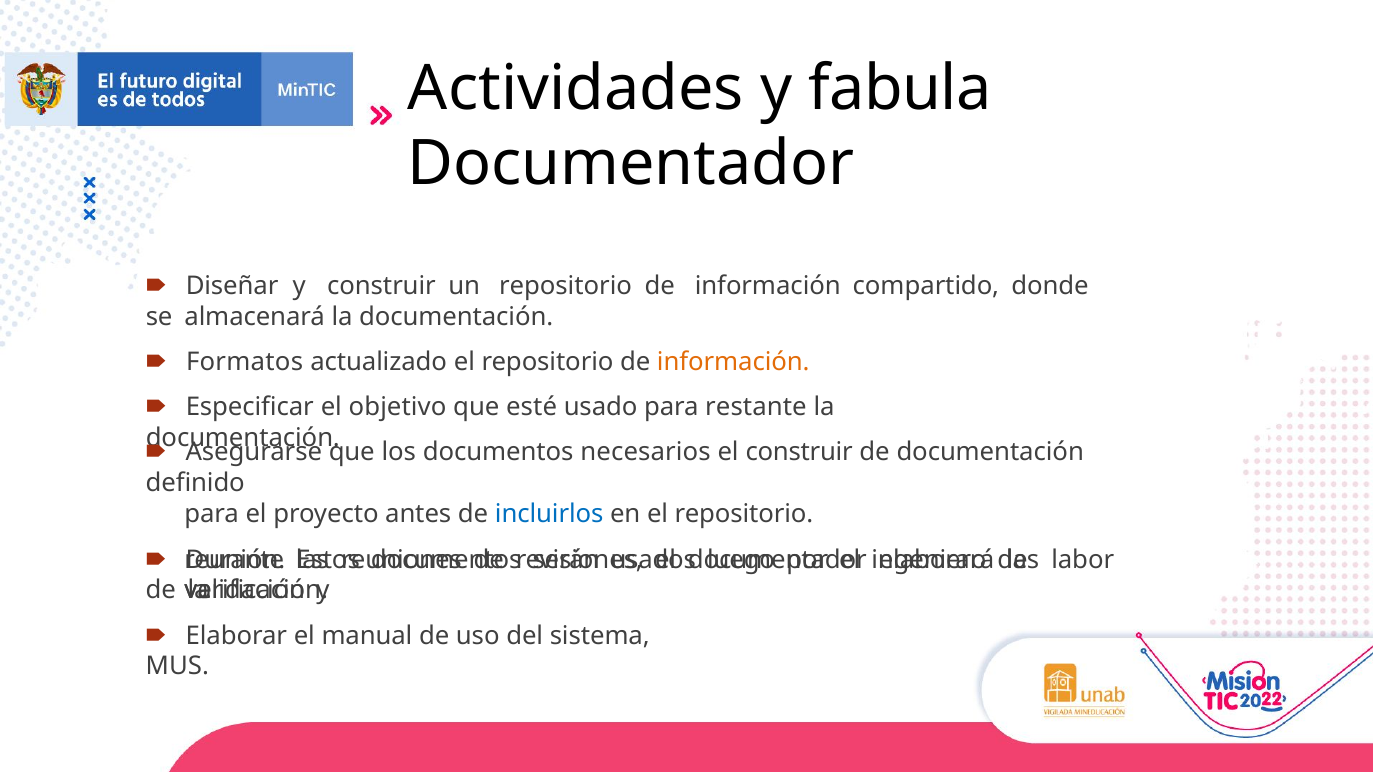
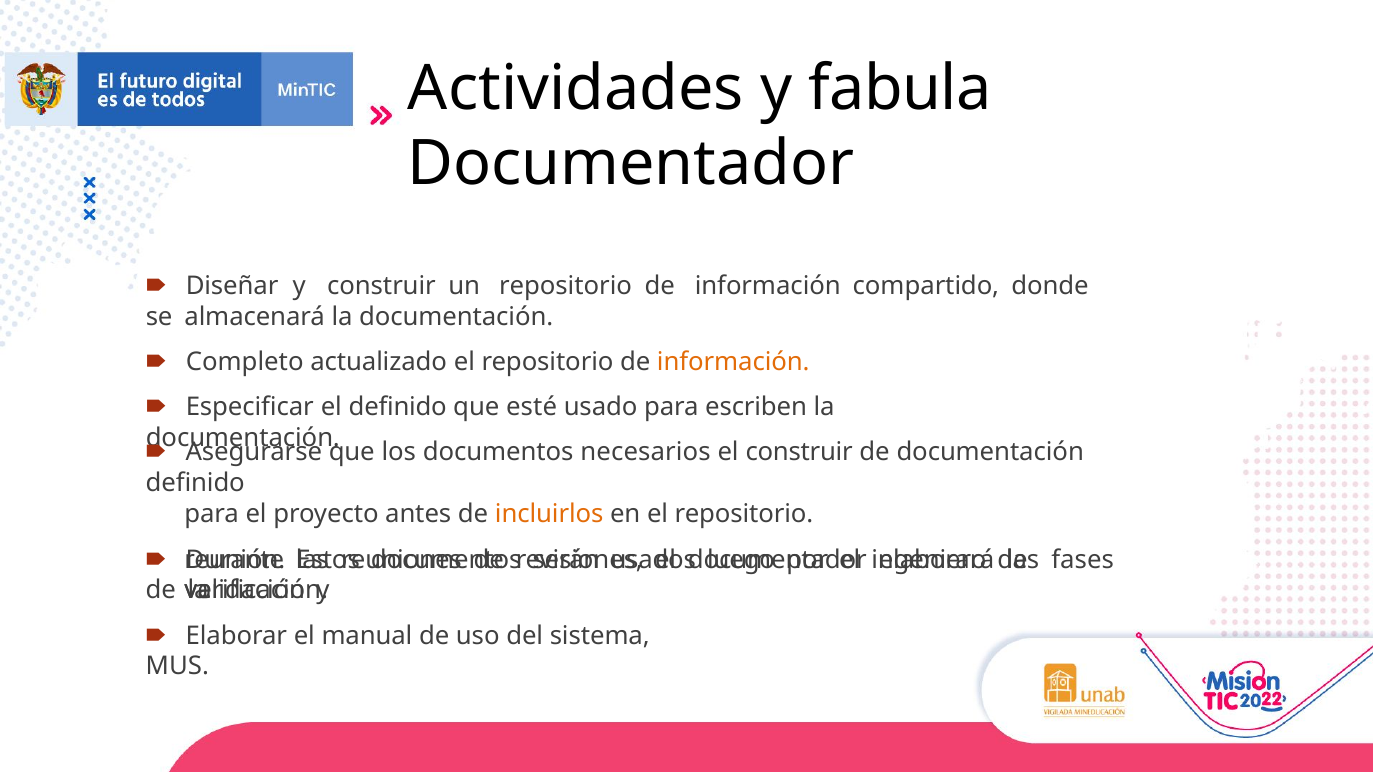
Formatos: Formatos -> Completo (245, 362)
el objetivo: objetivo -> definido (398, 408)
restante: restante -> escriben (756, 408)
incluirlos colour: blue -> orange (549, 515)
labor: labor -> fases (1083, 560)
